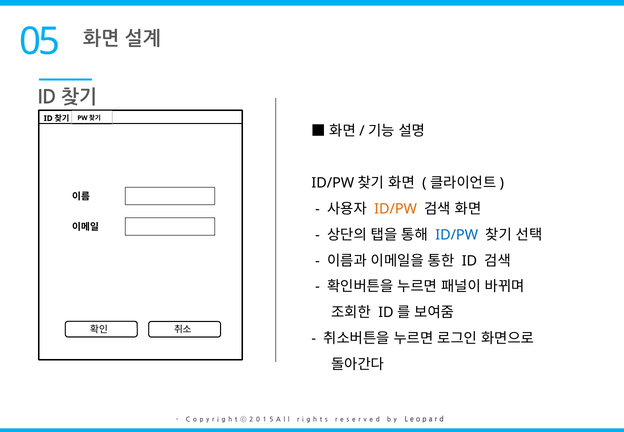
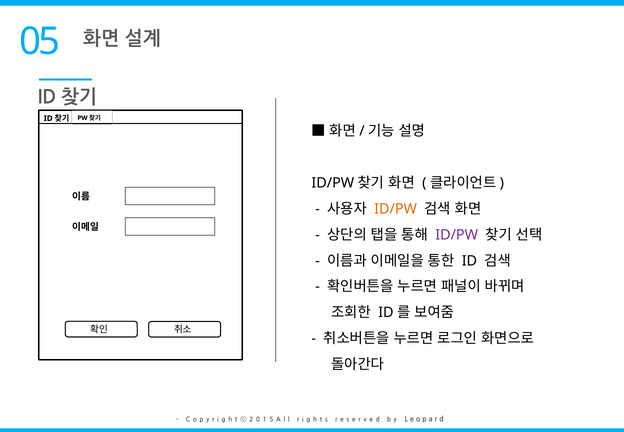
ID/PW colour: blue -> purple (457, 235)
